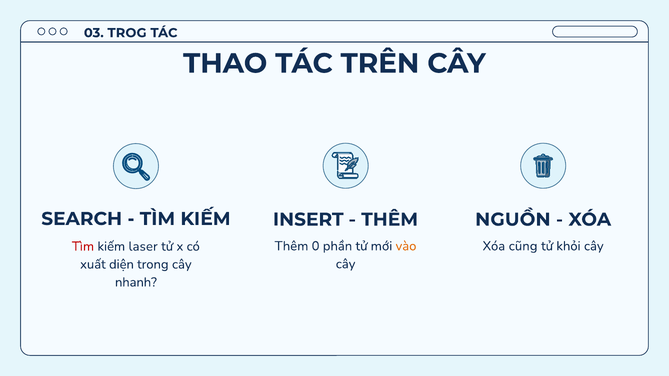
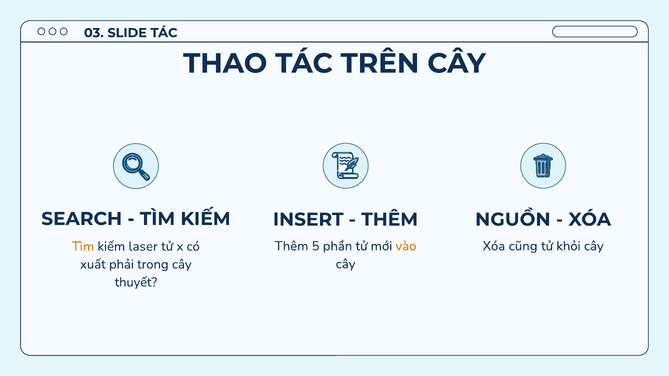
TROG: TROG -> SLIDE (127, 33)
0: 0 -> 5 (316, 246)
Tìm colour: red -> orange (83, 247)
diện: diện -> phải (121, 265)
nhanh: nhanh -> thuyết (136, 282)
